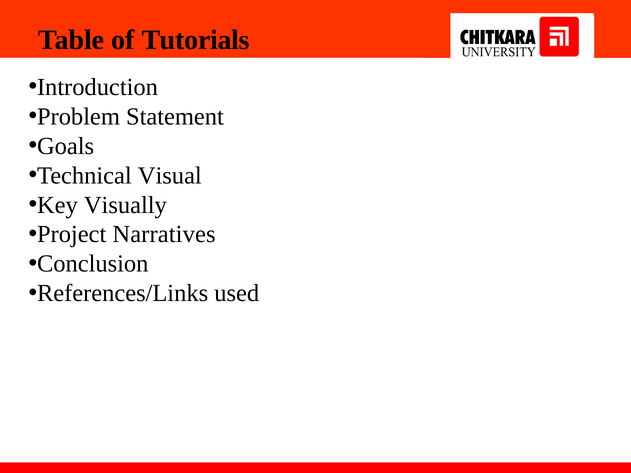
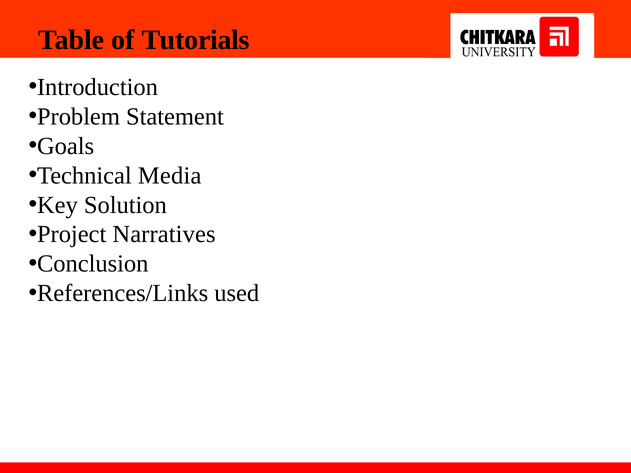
Visual: Visual -> Media (170, 176)
Visually: Visually -> Solution (125, 205)
